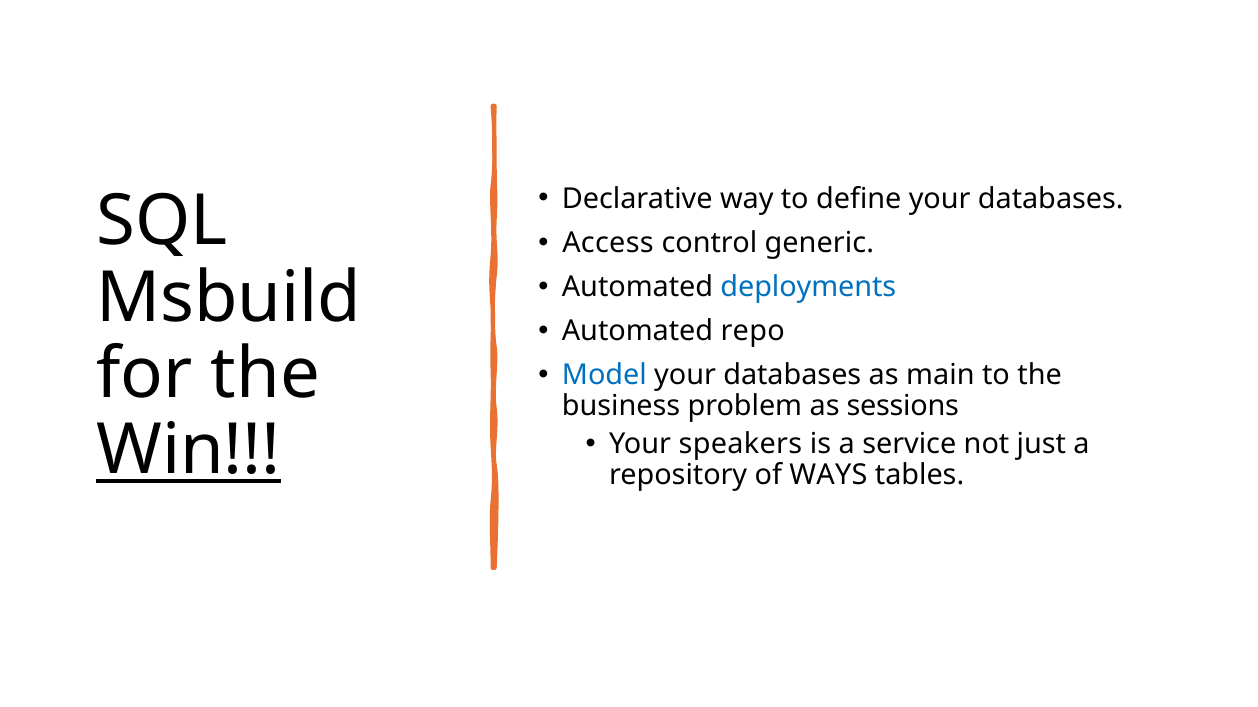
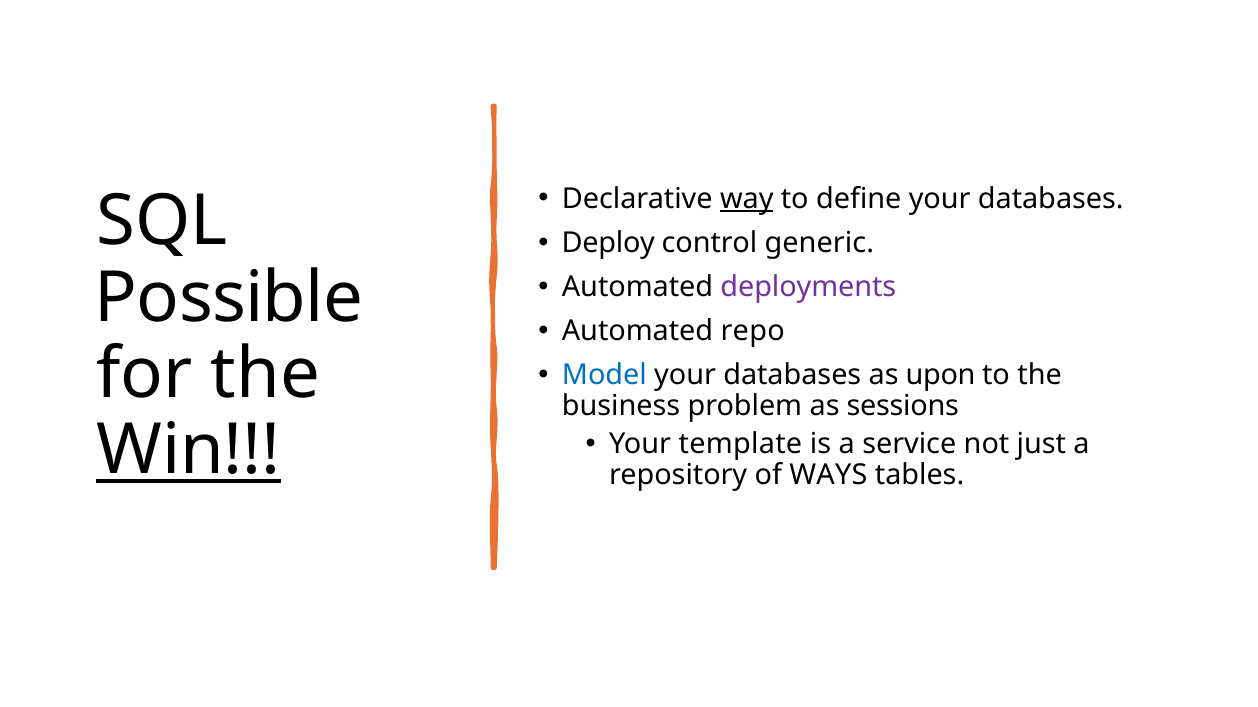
way underline: none -> present (747, 199)
Access: Access -> Deploy (608, 243)
deployments colour: blue -> purple (808, 287)
Msbuild: Msbuild -> Possible (229, 298)
main: main -> upon (941, 375)
speakers: speakers -> template (740, 444)
